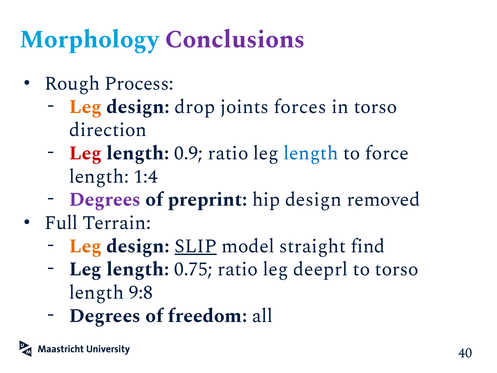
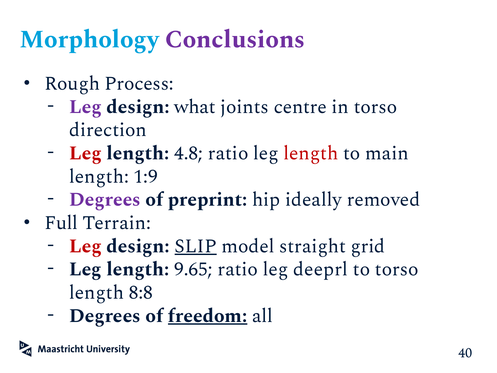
Leg colour: orange -> purple (86, 107)
drop: drop -> what (195, 107)
forces: forces -> centre (300, 107)
0.9: 0.9 -> 4.8 (189, 153)
length colour: blue -> red (311, 153)
force: force -> main (387, 153)
1:4: 1:4 -> 1:9 (146, 176)
hip design: design -> ideally (313, 199)
Leg colour: orange -> red (86, 246)
find: find -> grid (368, 246)
0.75: 0.75 -> 9.65 (193, 269)
9:8: 9:8 -> 8:8 (141, 292)
freedom underline: none -> present (208, 315)
